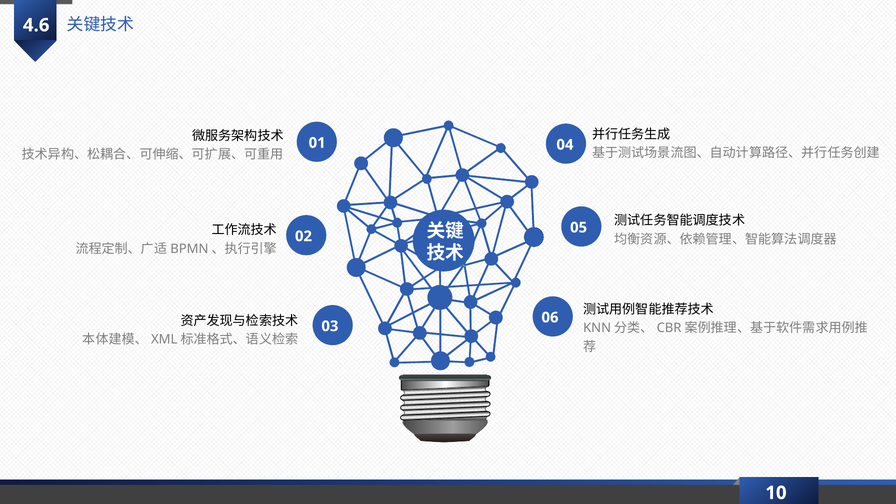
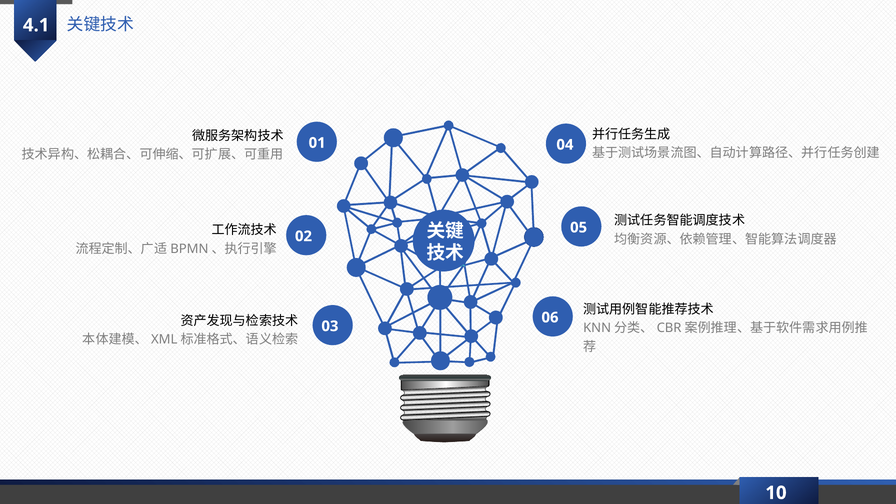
4.6: 4.6 -> 4.1 (36, 25)
